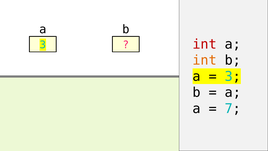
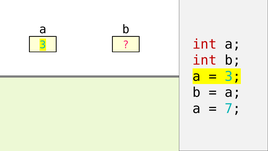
int colour: orange -> red (205, 60)
